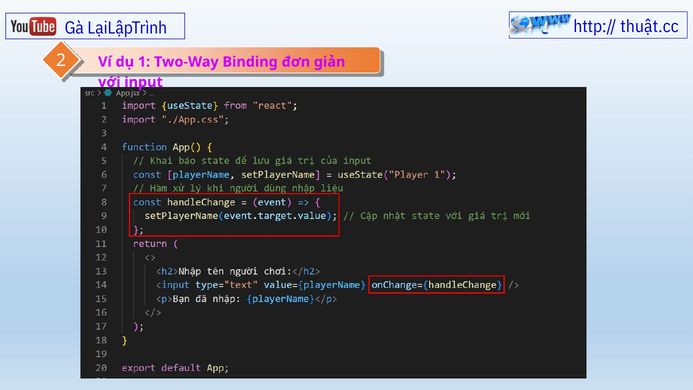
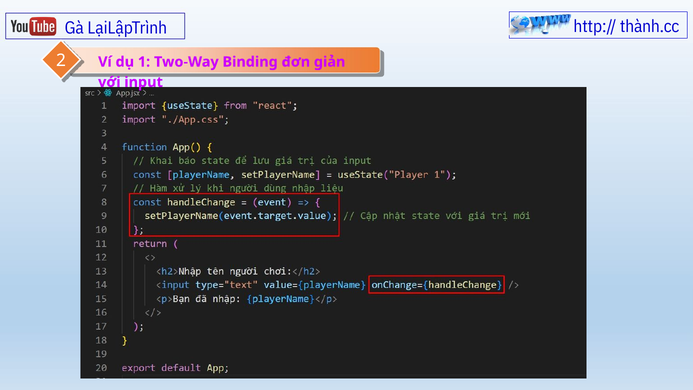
thuật.cc: thuật.cc -> thành.cc (650, 27)
